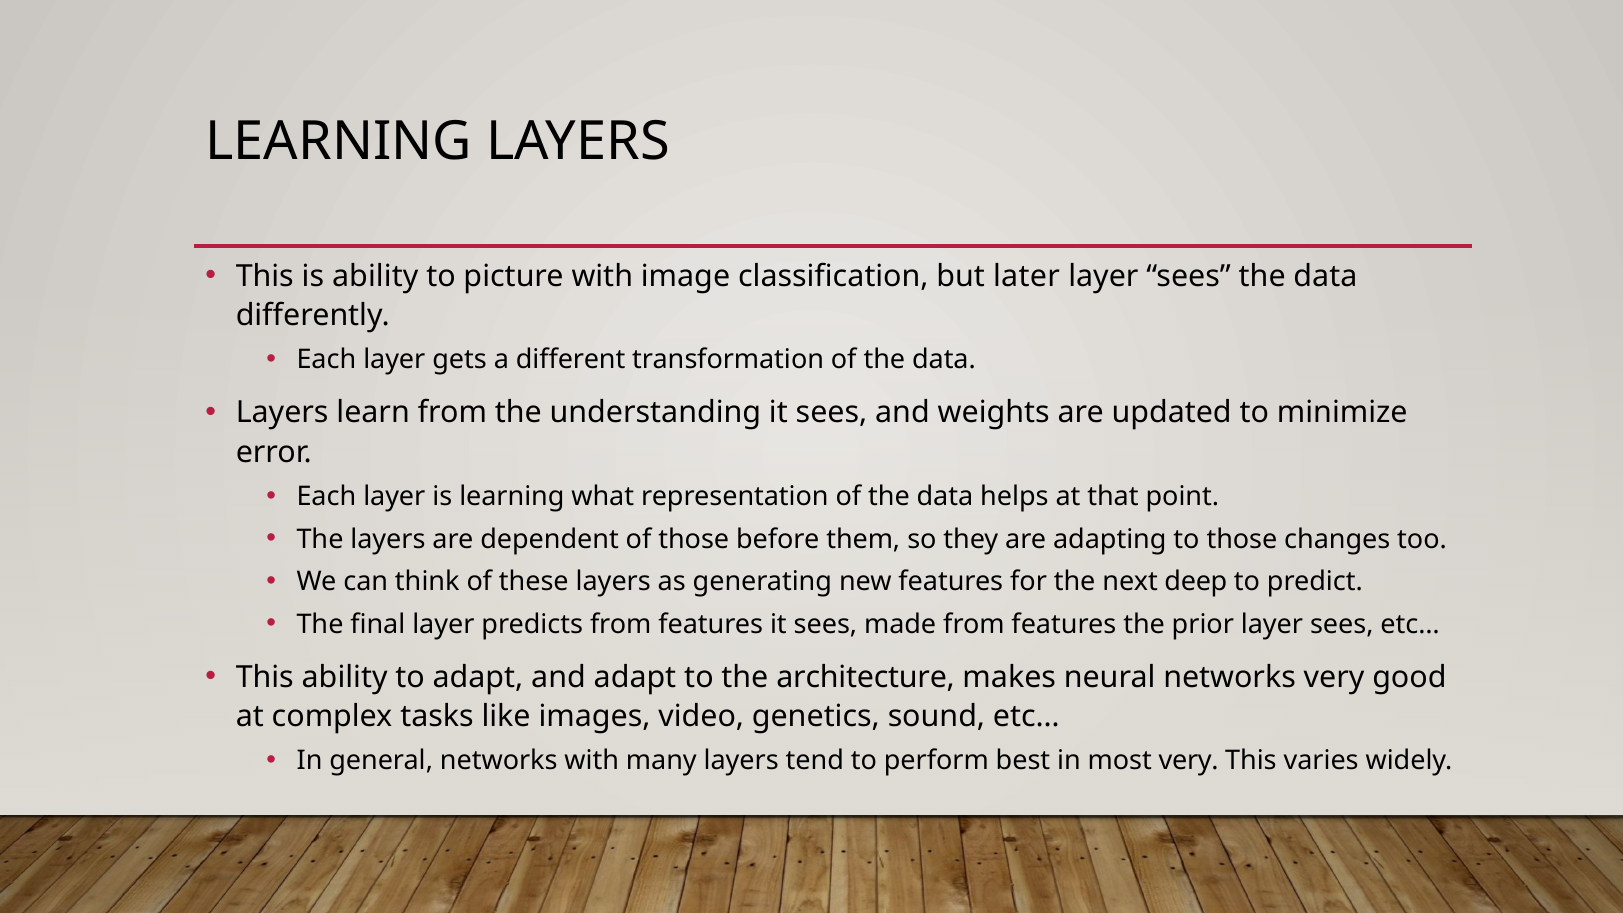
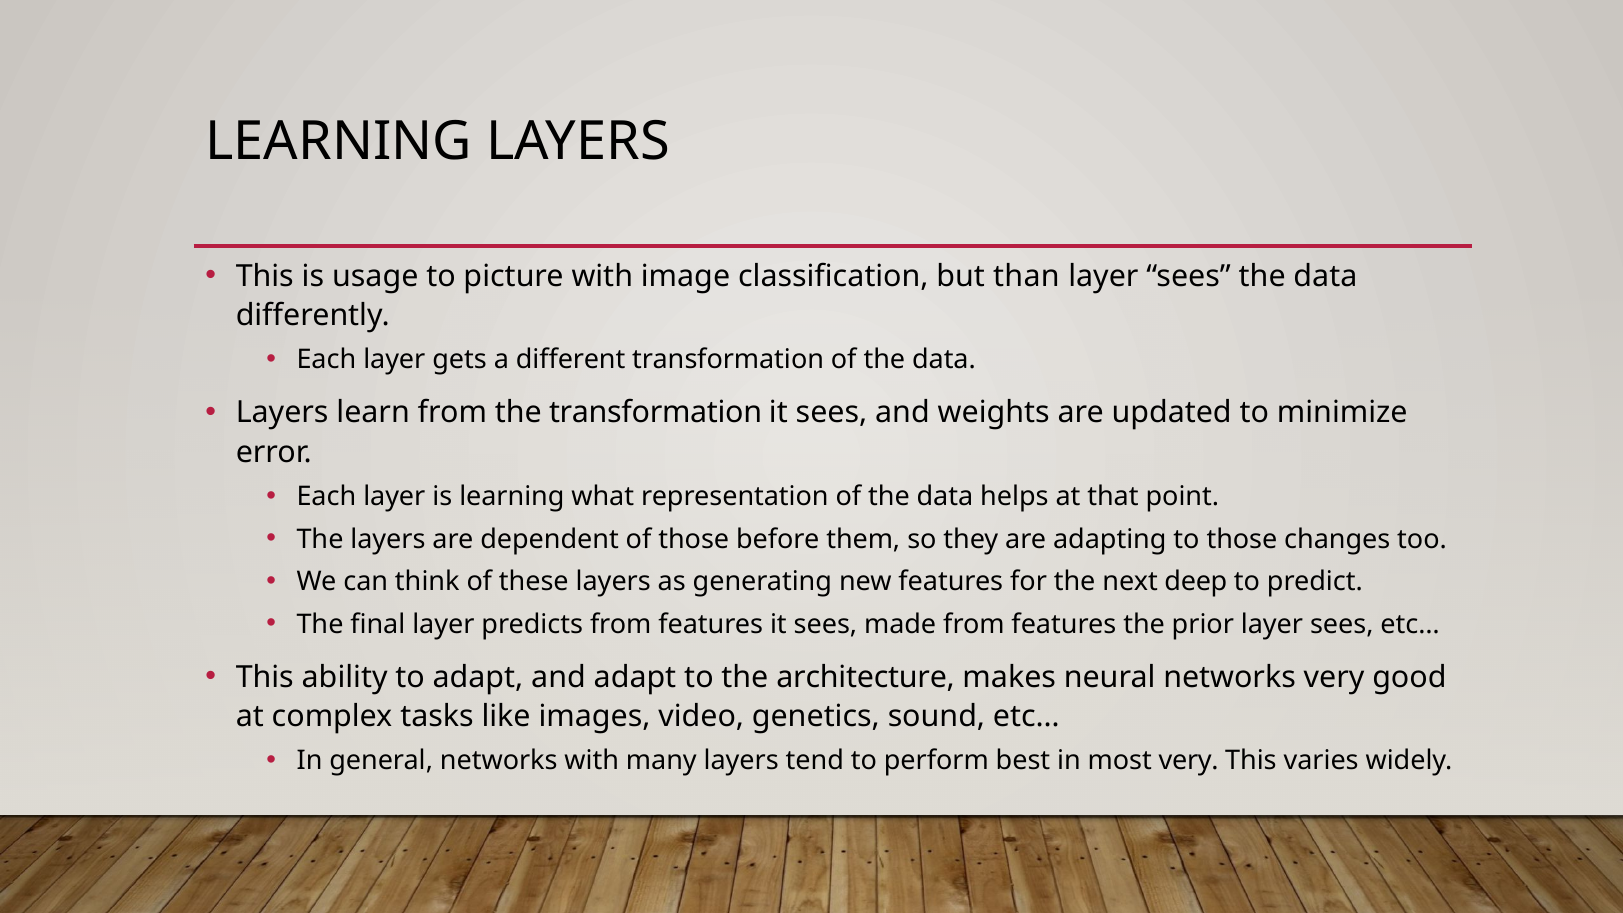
is ability: ability -> usage (375, 276)
later: later -> than (1026, 276)
the understanding: understanding -> transformation (656, 413)
